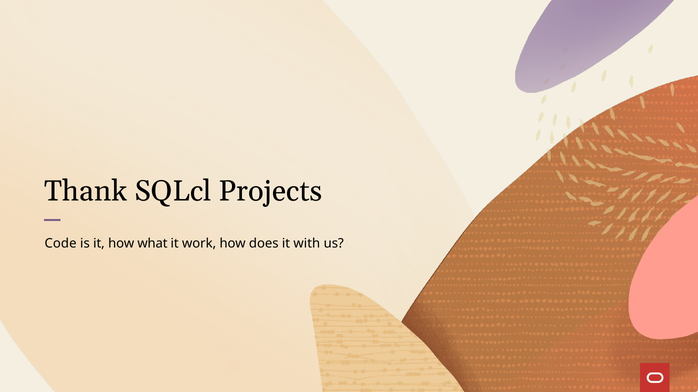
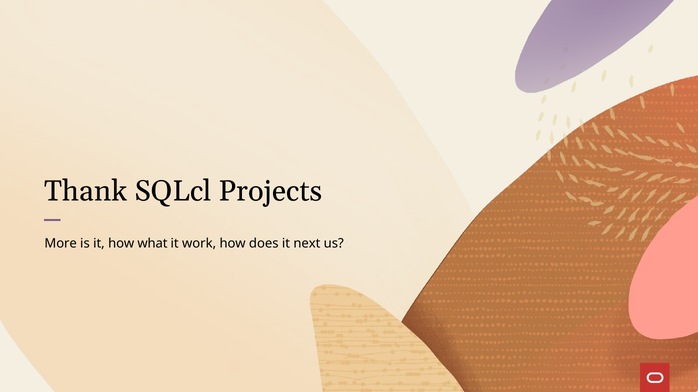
Code: Code -> More (61, 244)
with: with -> next (307, 244)
